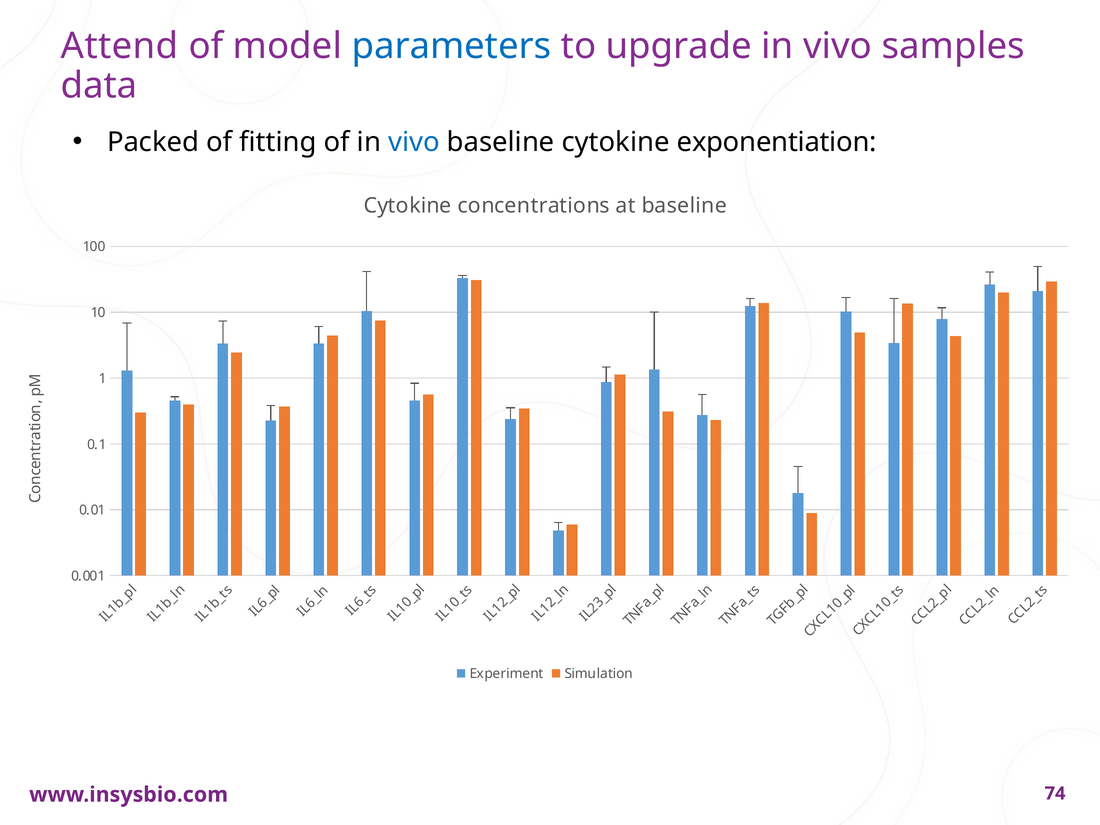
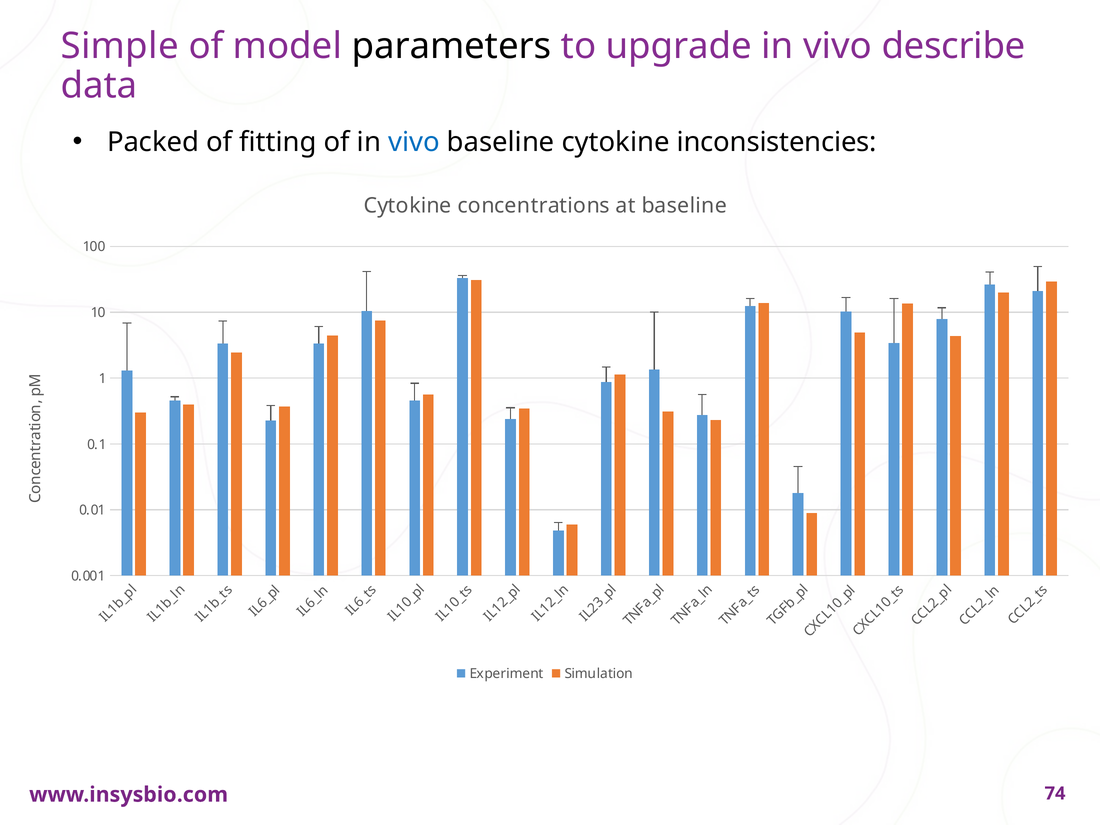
Attend: Attend -> Simple (120, 46)
parameters colour: blue -> black (451, 46)
samples: samples -> describe (953, 46)
exponentiation: exponentiation -> inconsistencies (777, 142)
